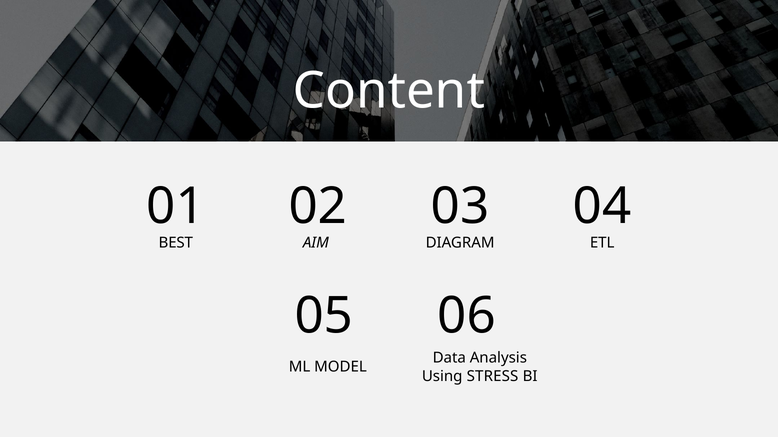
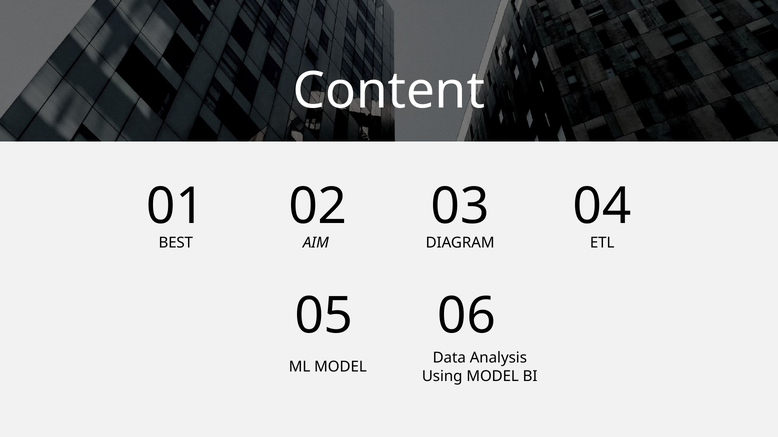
Using STRESS: STRESS -> MODEL (493, 377)
